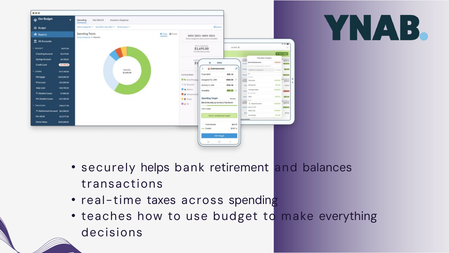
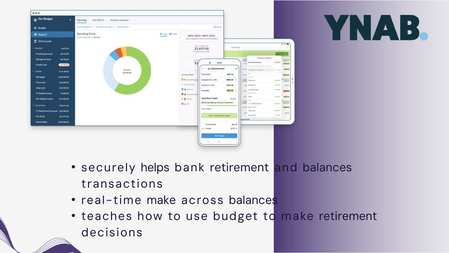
real-time taxes: taxes -> make (161, 200)
across spending: spending -> balances (253, 200)
make everything: everything -> retirement (348, 216)
